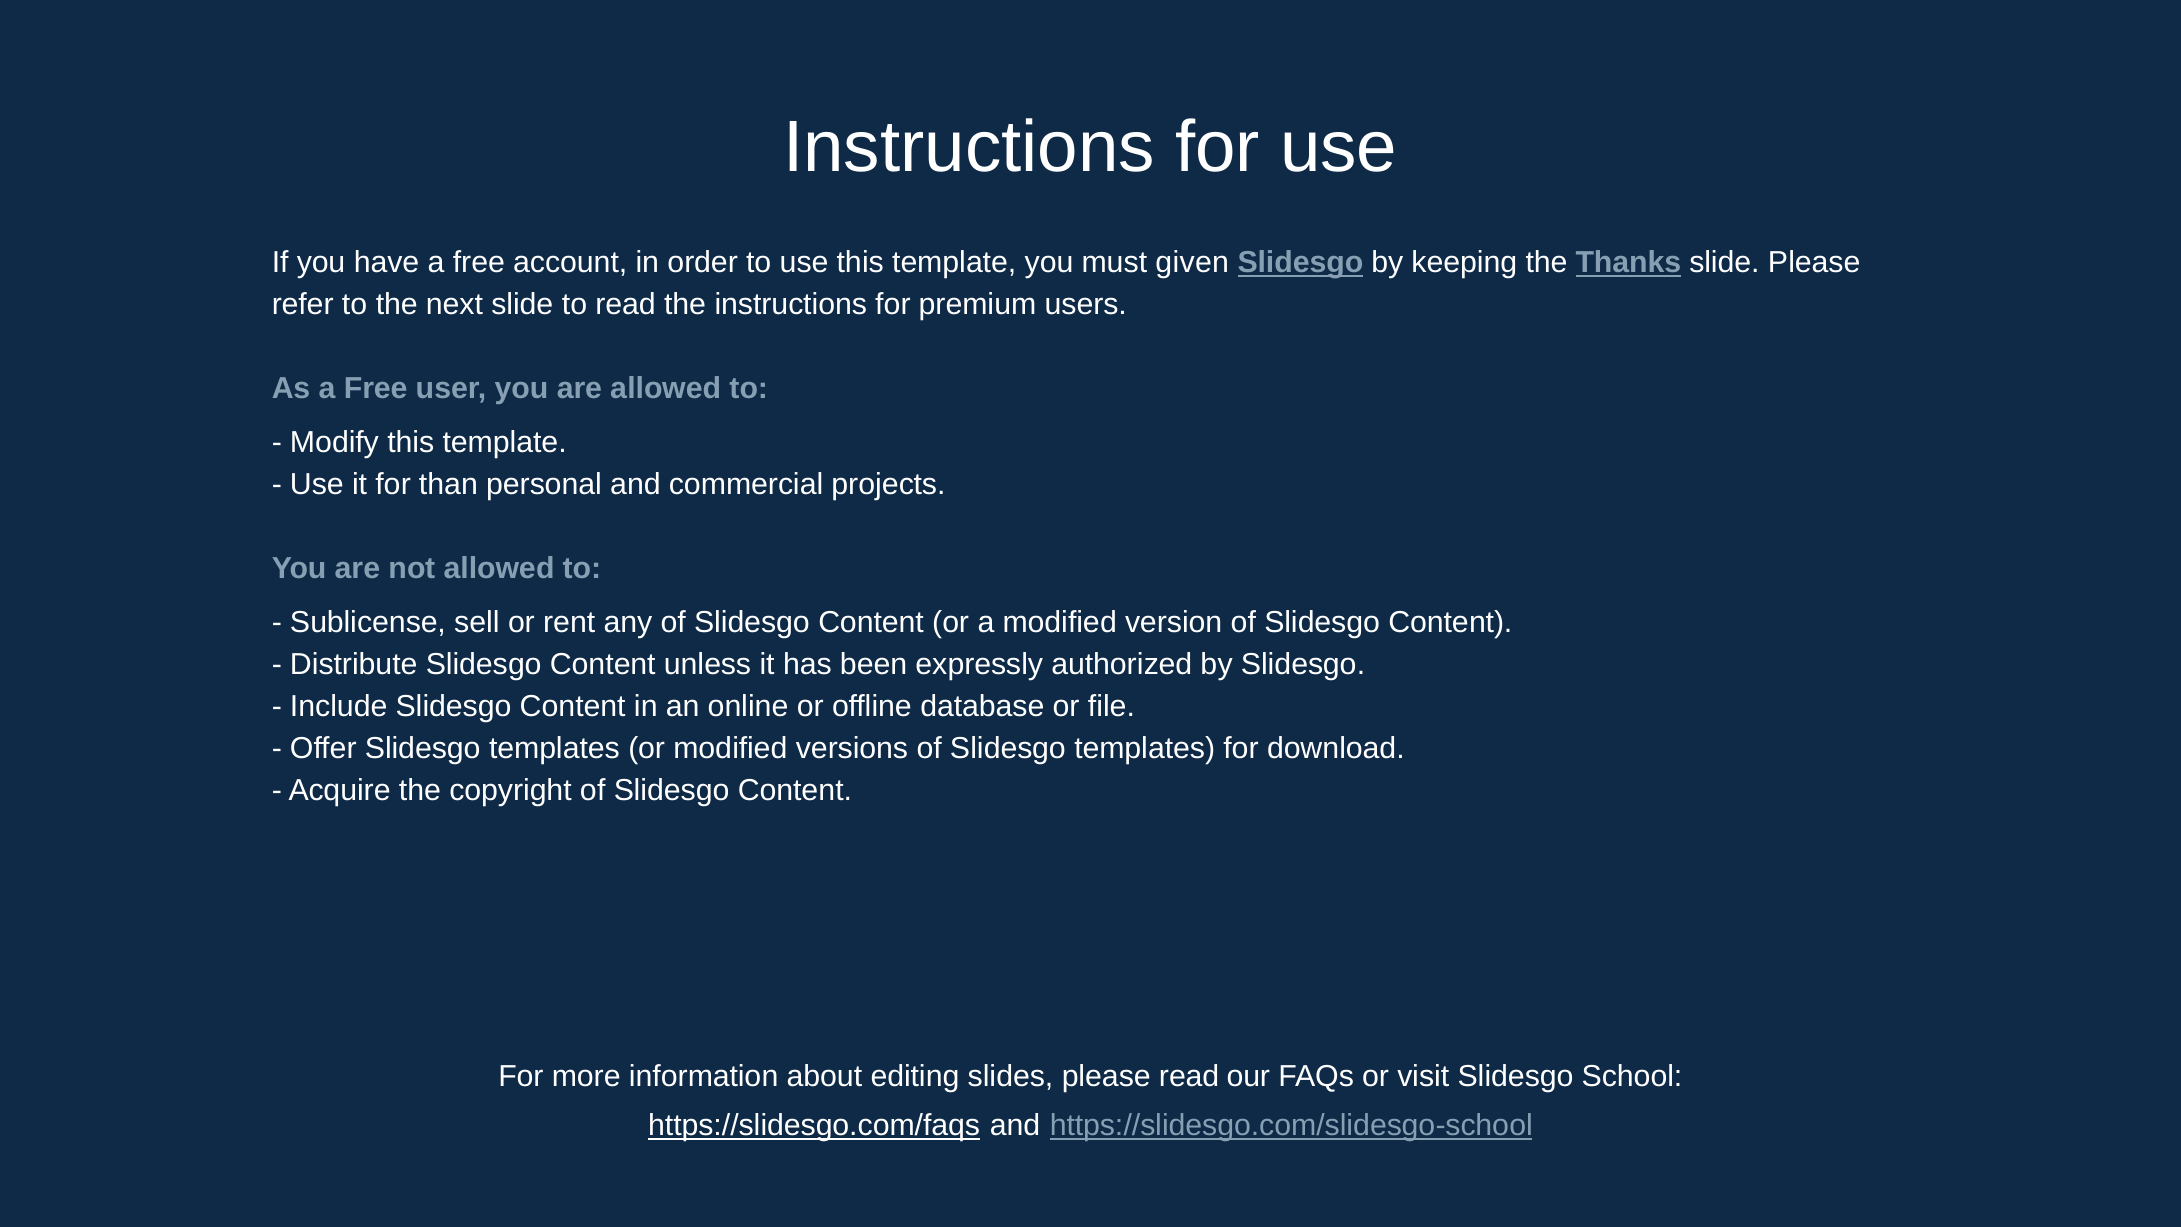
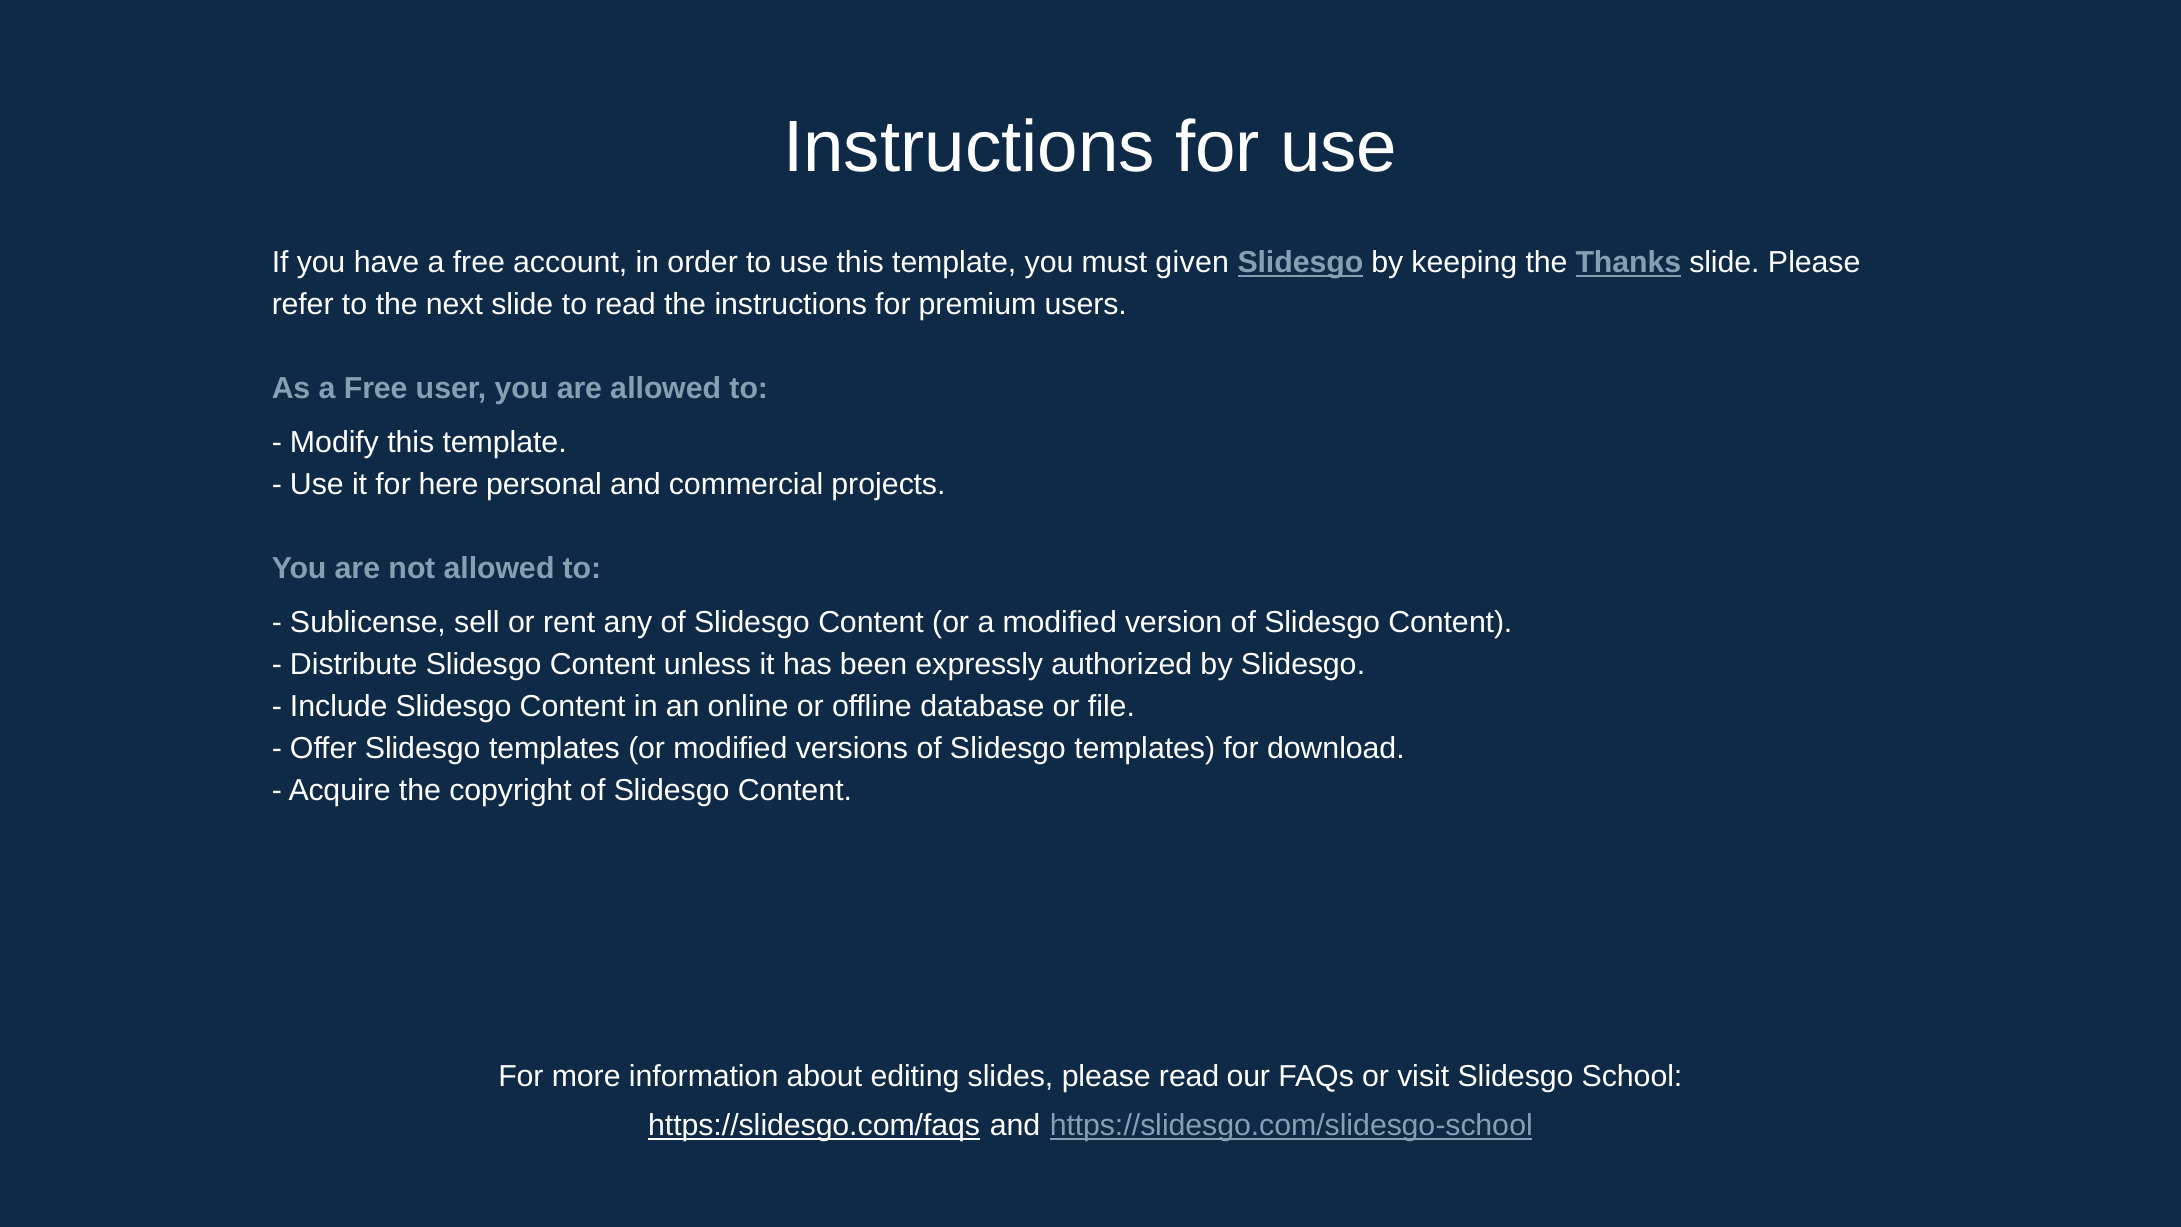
than: than -> here (449, 485)
